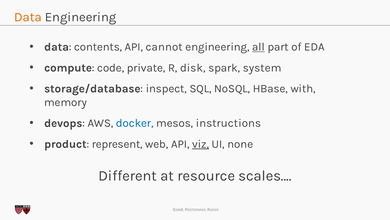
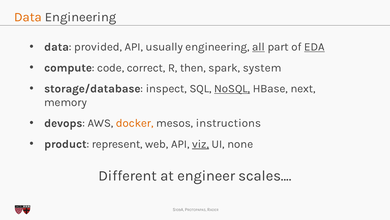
contents: contents -> provided (98, 47)
cannot: cannot -> usually (164, 47)
EDA underline: none -> present (314, 47)
private: private -> correct (146, 68)
disk: disk -> then (193, 68)
NoSQL underline: none -> present (232, 88)
with: with -> next (303, 88)
docker colour: blue -> orange (135, 123)
resource: resource -> engineer (206, 175)
